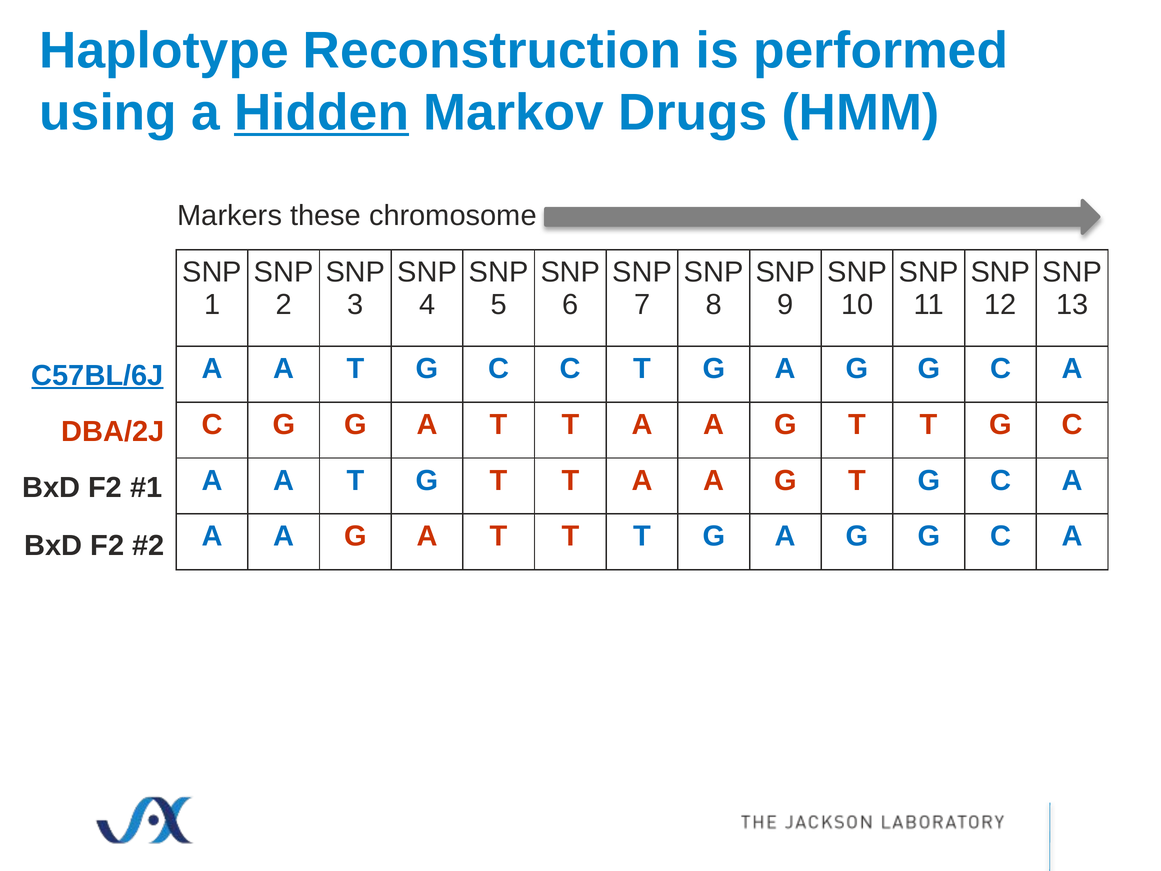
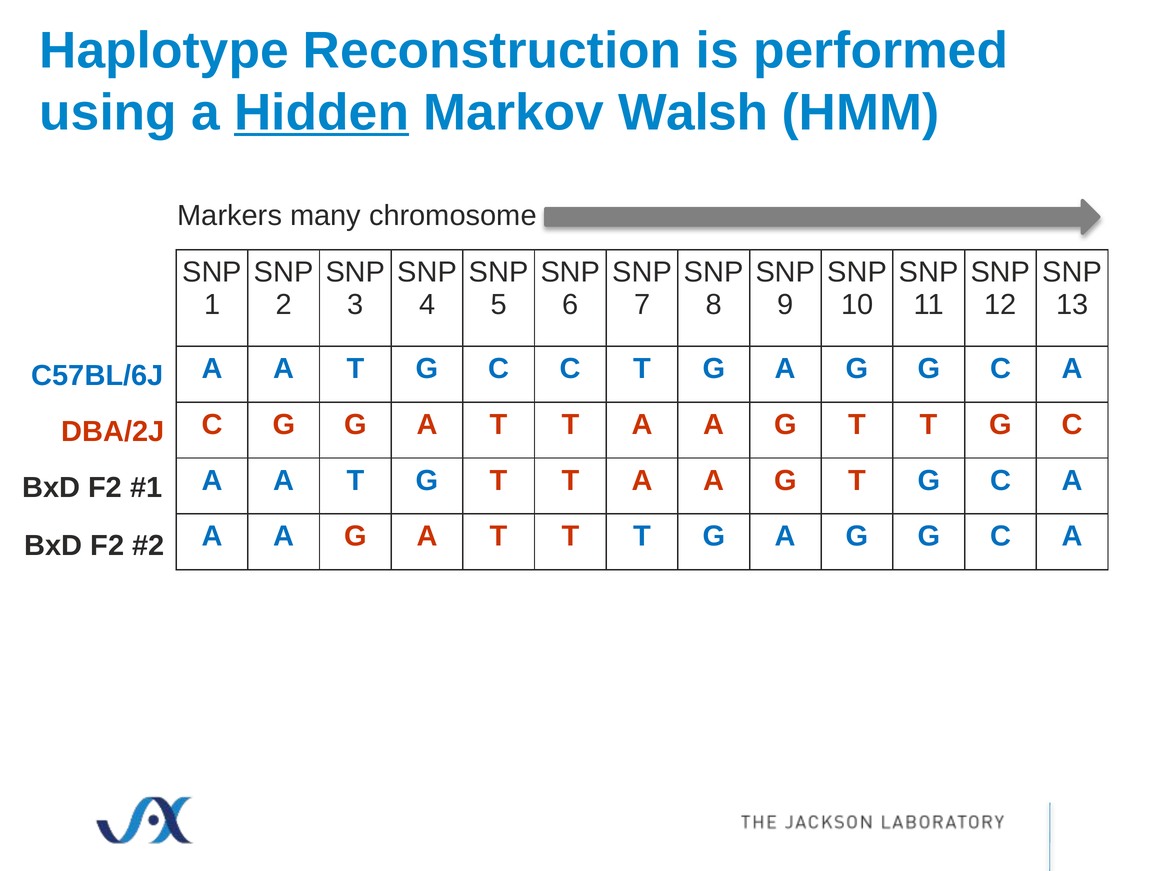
Drugs: Drugs -> Walsh (693, 112)
these: these -> many (326, 216)
C57BL/6J underline: present -> none (97, 376)
